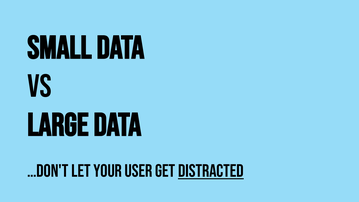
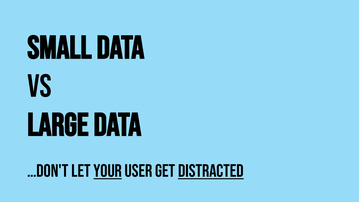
your underline: none -> present (108, 171)
